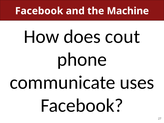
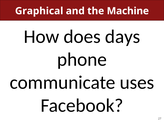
Facebook: Facebook -> Graphical (39, 11)
cout: cout -> days (123, 37)
